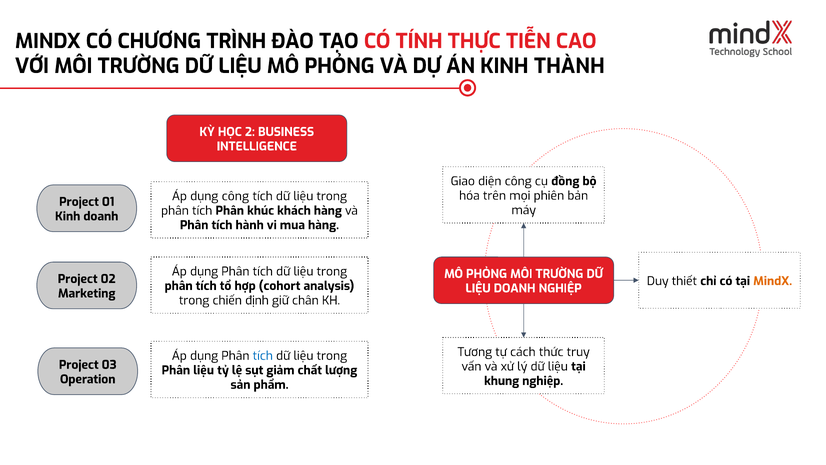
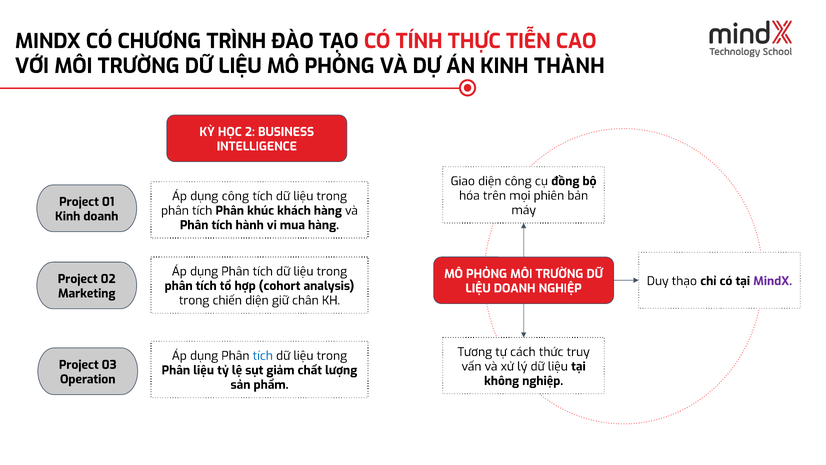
thiết: thiết -> thạo (684, 281)
MindX colour: orange -> purple (773, 281)
chiến định: định -> diện (257, 300)
khung: khung -> không (502, 381)
